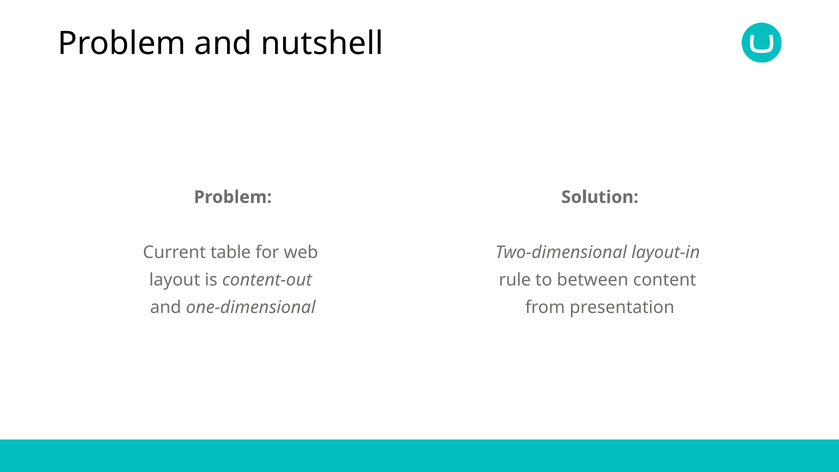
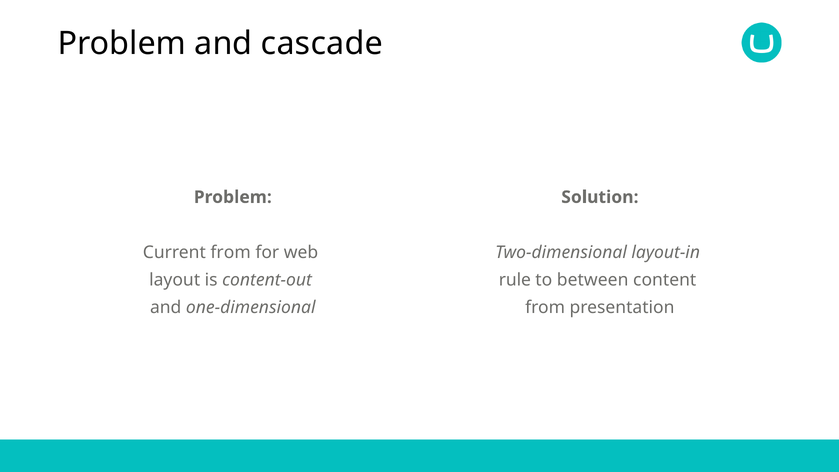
nutshell: nutshell -> cascade (322, 43)
Current table: table -> from (231, 252)
